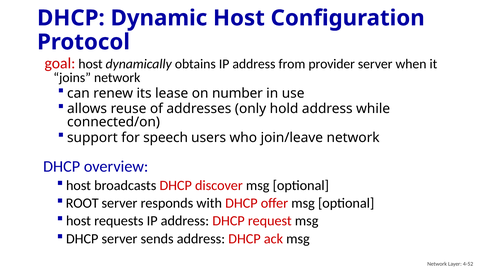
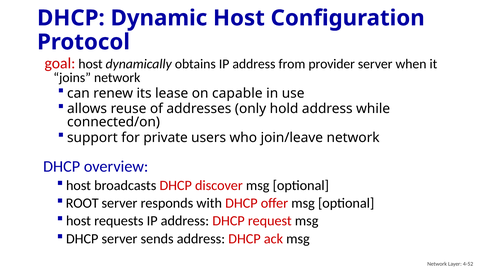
number: number -> capable (237, 93)
speech: speech -> private (166, 138)
